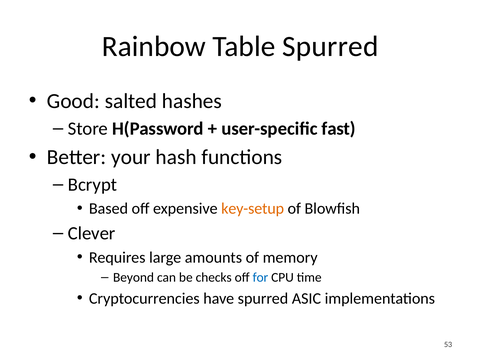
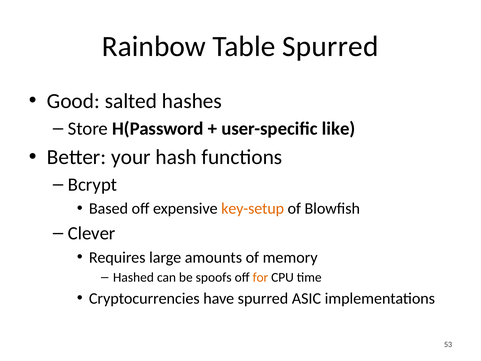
fast: fast -> like (339, 129)
Beyond: Beyond -> Hashed (133, 277)
checks: checks -> spoofs (214, 277)
for colour: blue -> orange (260, 277)
